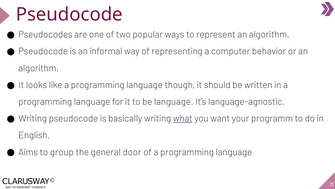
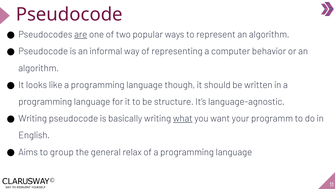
are underline: none -> present (81, 34)
be language: language -> structure (174, 101)
door: door -> relax (132, 152)
